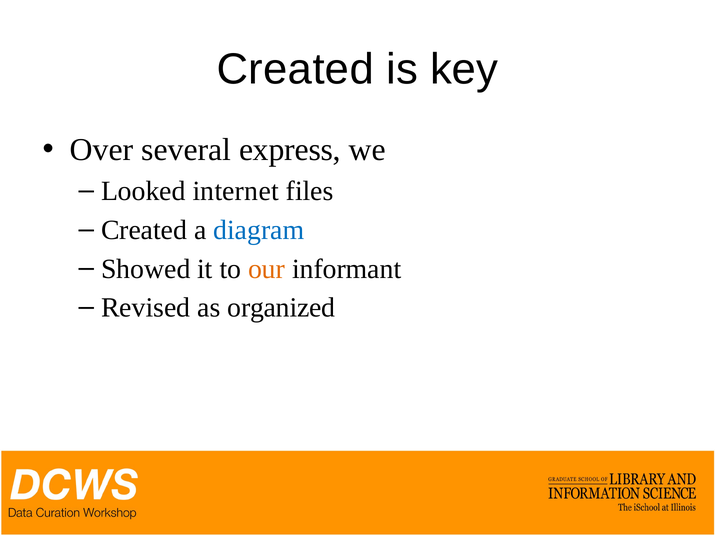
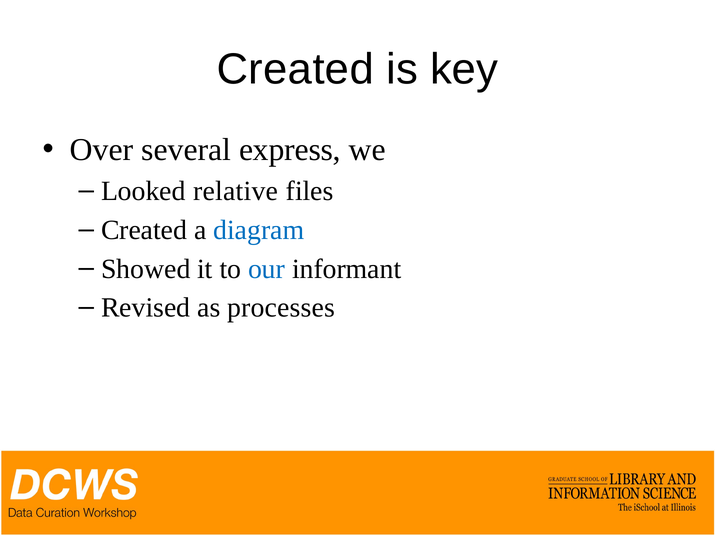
internet: internet -> relative (236, 191)
our colour: orange -> blue (267, 269)
organized: organized -> processes (281, 308)
